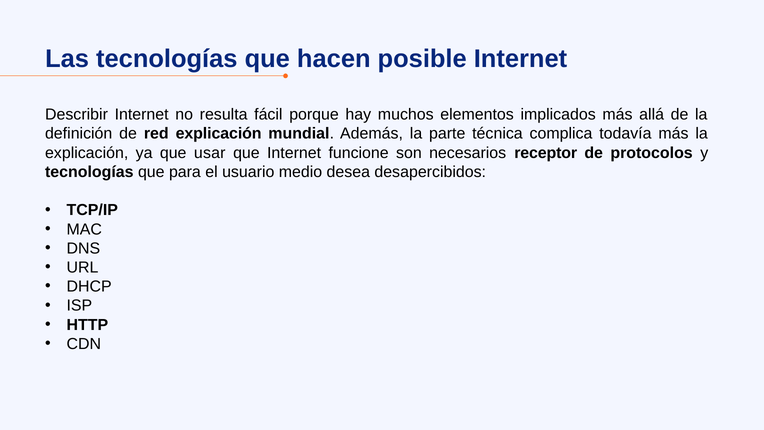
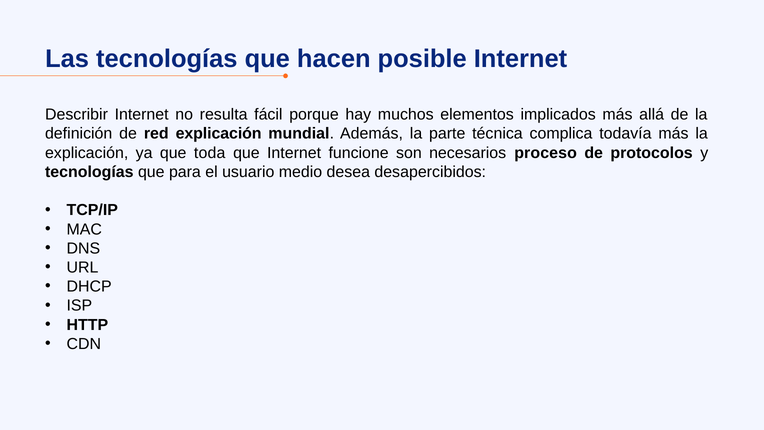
usar: usar -> toda (210, 153)
receptor: receptor -> proceso (546, 153)
